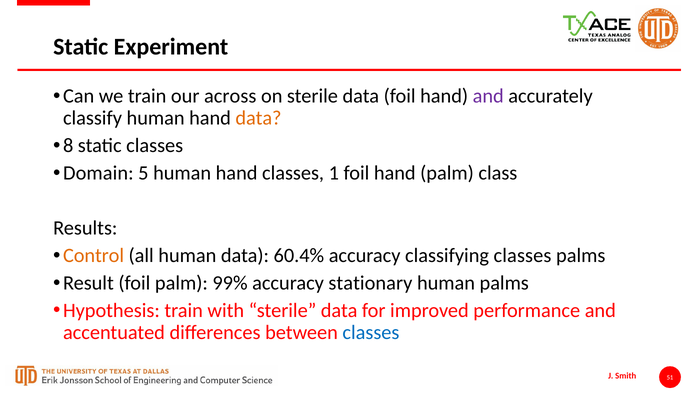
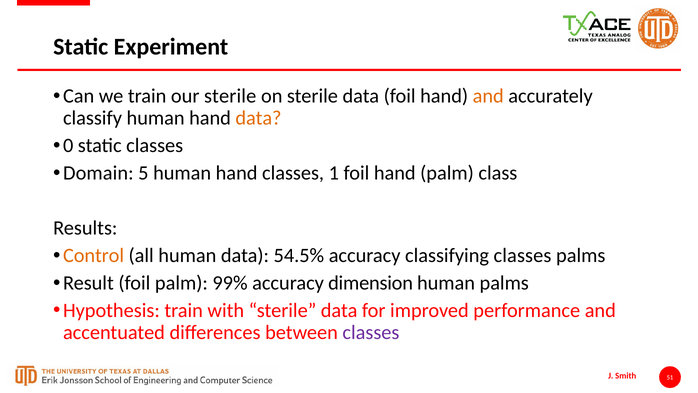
our across: across -> sterile (230, 96)
and colour: purple -> orange (488, 96)
8: 8 -> 0 (68, 146)
60.4%: 60.4% -> 54.5% (299, 255)
stationary: stationary -> dimension (371, 283)
classes colour: blue -> purple (371, 332)
